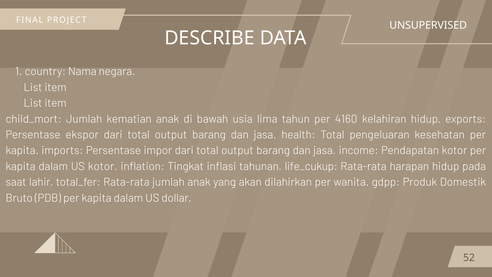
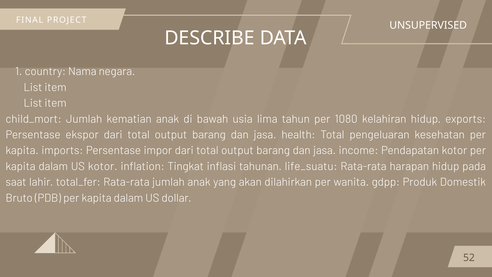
4160: 4160 -> 1080 (346, 119)
life_cukup: life_cukup -> life_suatu (311, 166)
